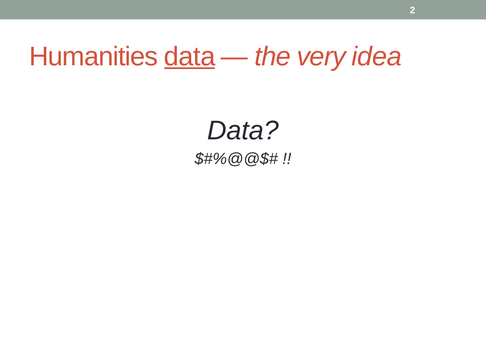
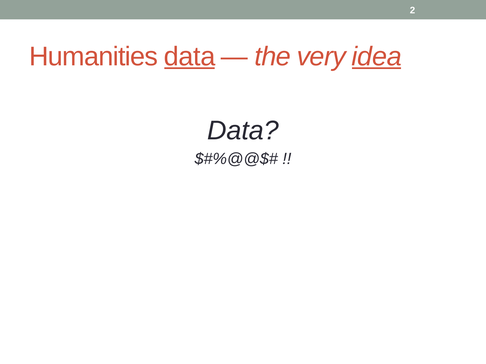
idea underline: none -> present (377, 57)
